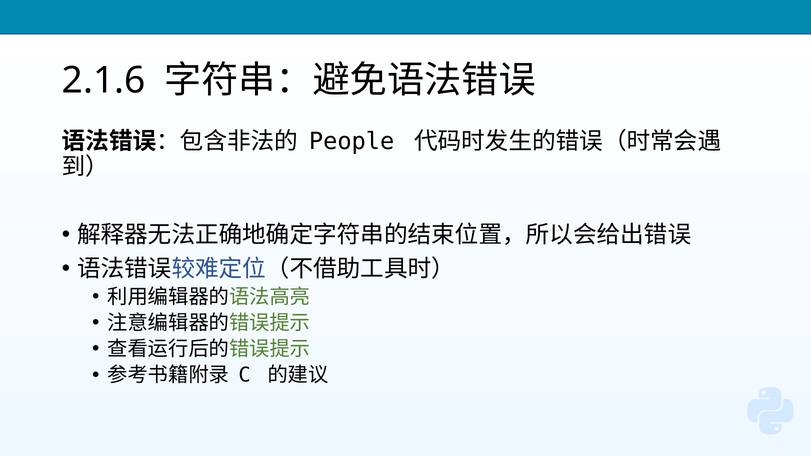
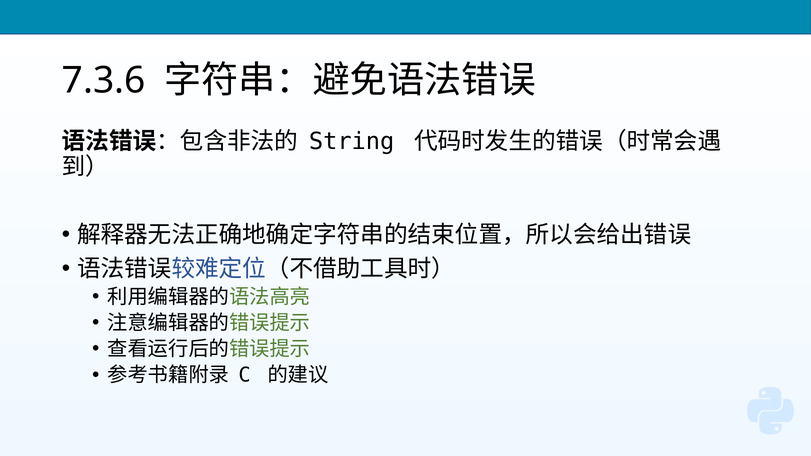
2.1.6: 2.1.6 -> 7.3.6 (104, 80)
People: People -> String (352, 141)
